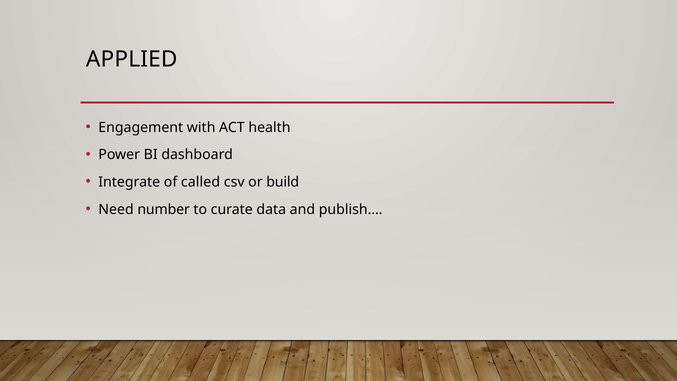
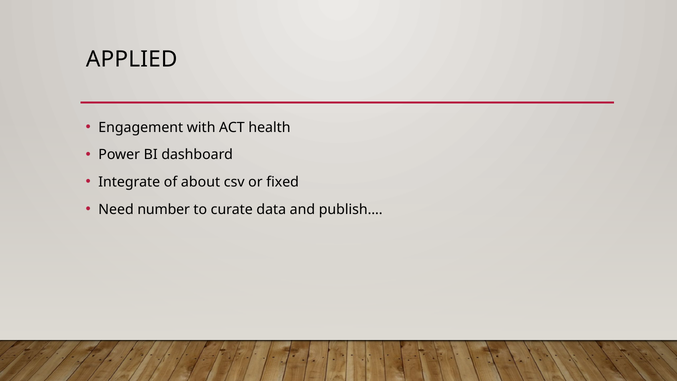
called: called -> about (201, 182)
build: build -> fixed (283, 182)
